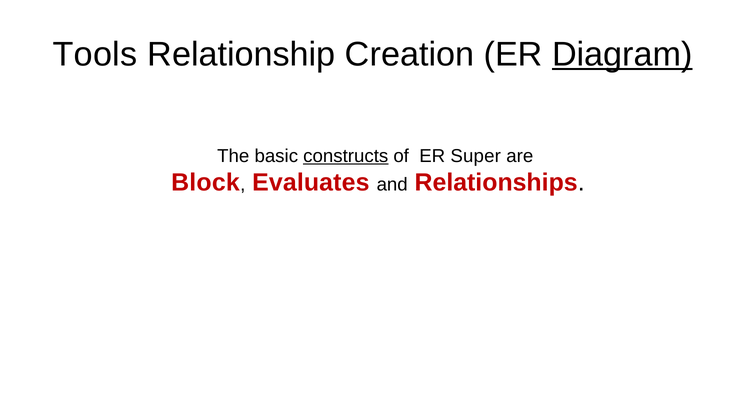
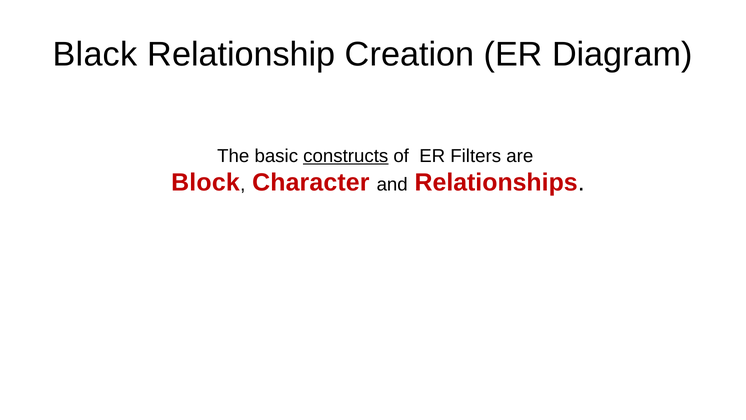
Tools: Tools -> Black (95, 54)
Diagram underline: present -> none (622, 54)
Super: Super -> Filters (476, 156)
Evaluates: Evaluates -> Character (311, 183)
